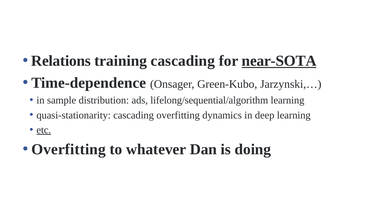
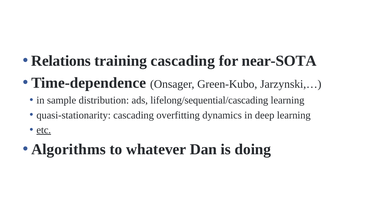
near-SOTA underline: present -> none (279, 61)
lifelong/sequential/algorithm: lifelong/sequential/algorithm -> lifelong/sequential/cascading (209, 100)
Overfitting: Overfitting -> Algorithms (69, 149)
